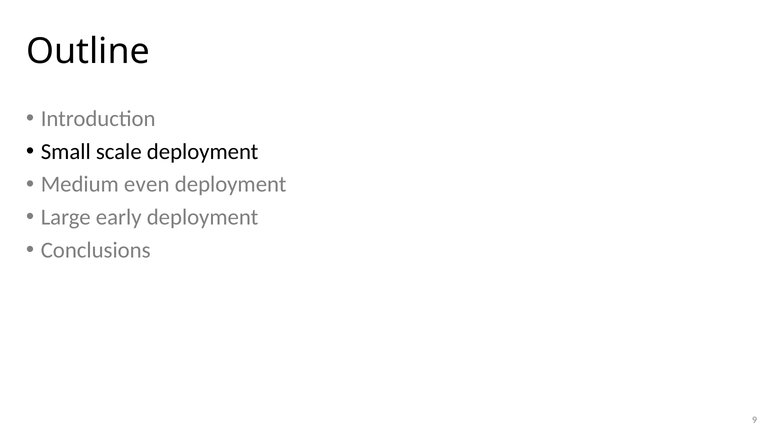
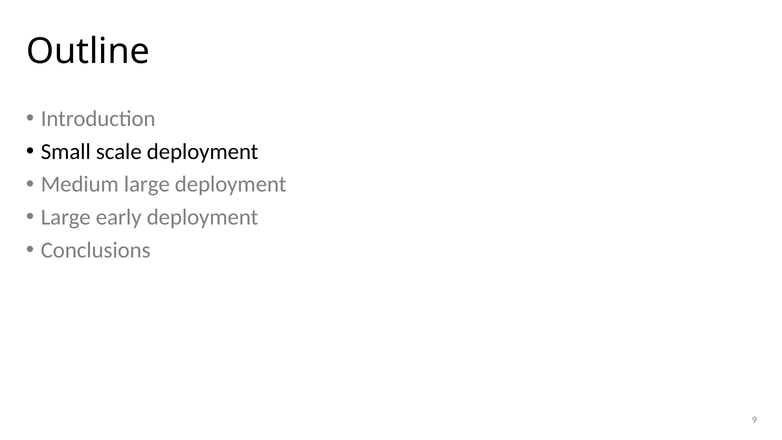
Medium even: even -> large (147, 184)
